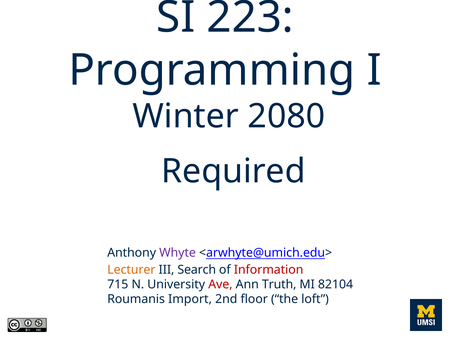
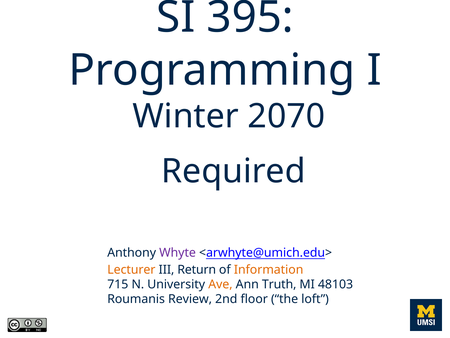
223: 223 -> 395 (250, 17)
2080: 2080 -> 2070 (286, 116)
Search: Search -> Return (197, 269)
Information colour: red -> orange (269, 269)
Ave colour: red -> orange (220, 284)
82104: 82104 -> 48103 (336, 284)
Import: Import -> Review (190, 299)
